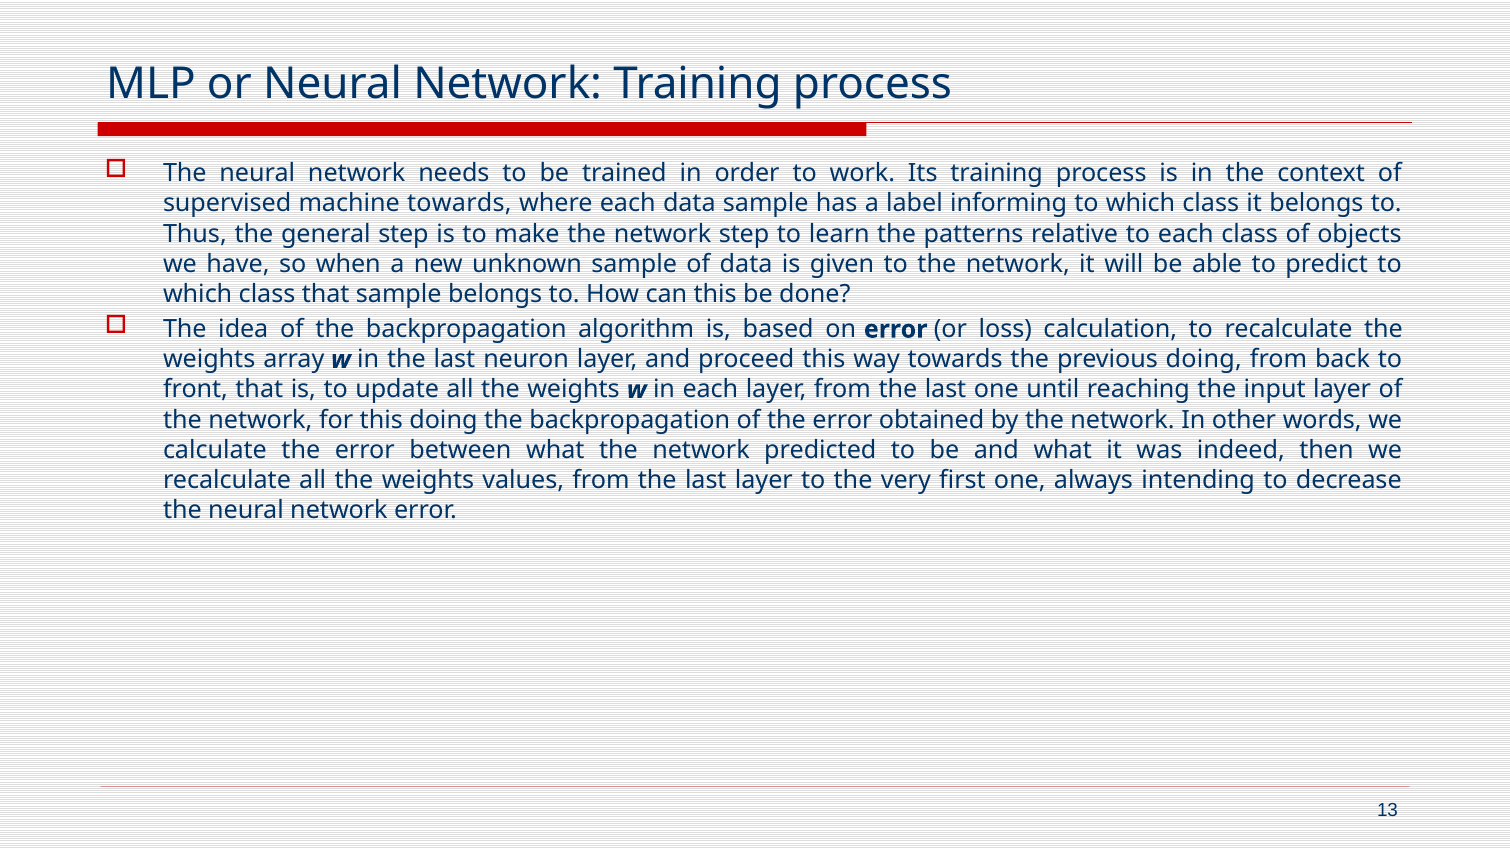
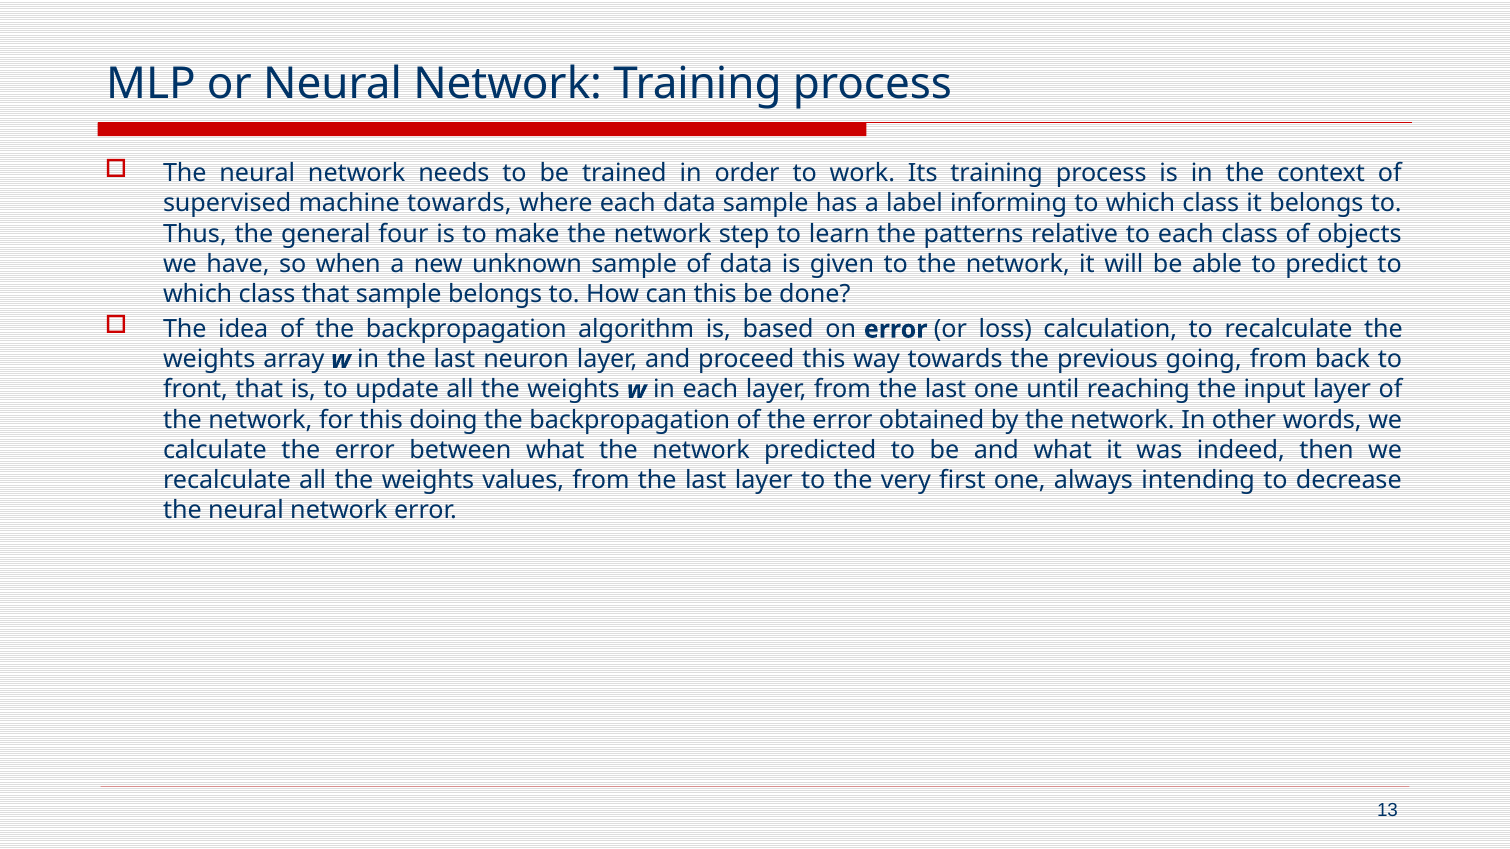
general step: step -> four (403, 234)
previous doing: doing -> going (1204, 360)
